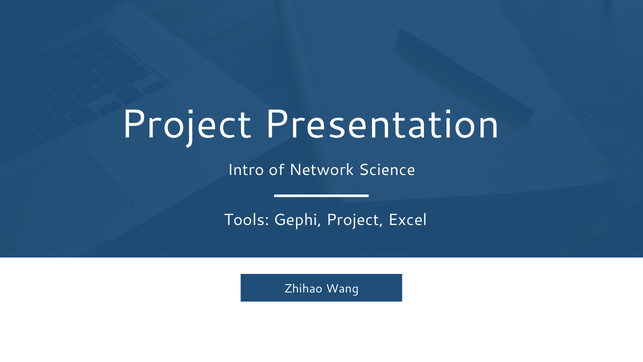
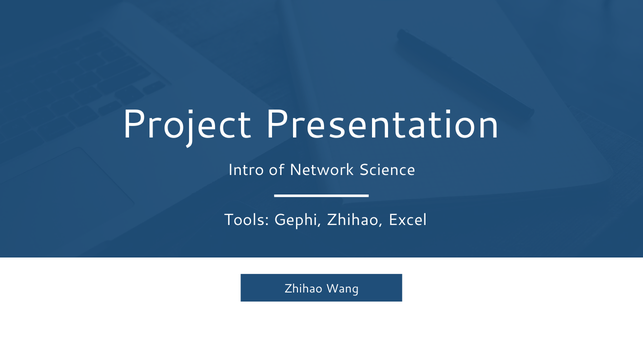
Gephi Project: Project -> Zhihao (355, 220)
